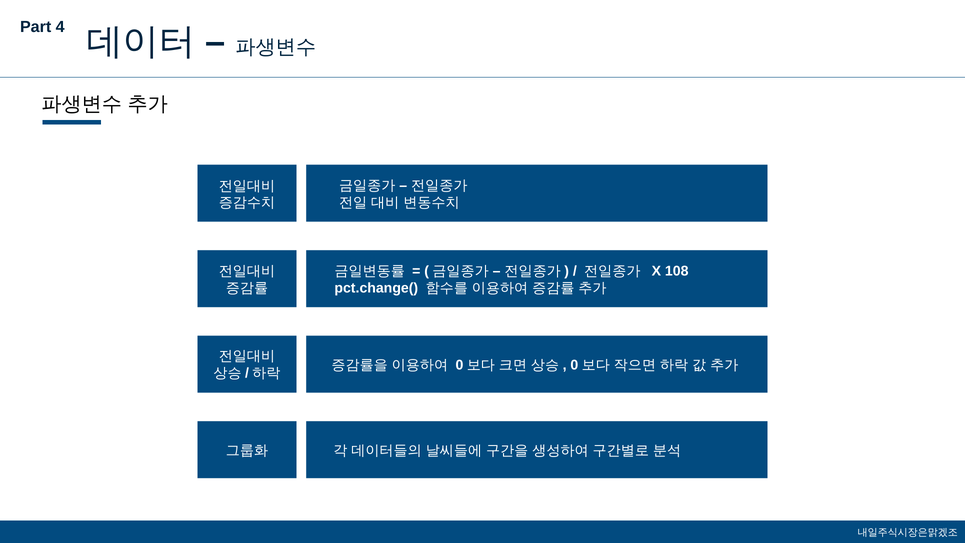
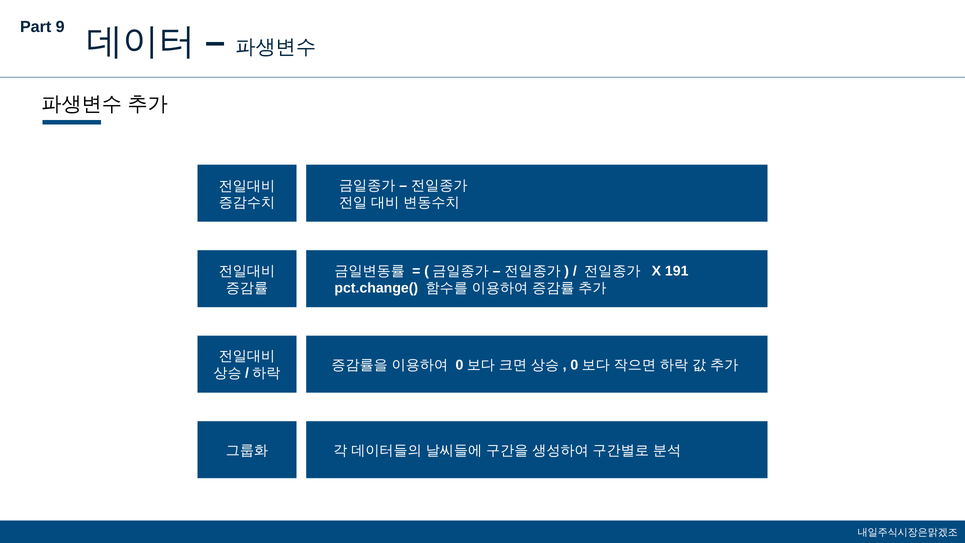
4: 4 -> 9 (60, 27)
108: 108 -> 191 (677, 271)
